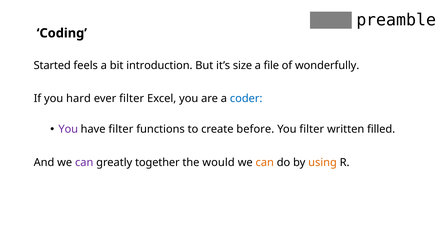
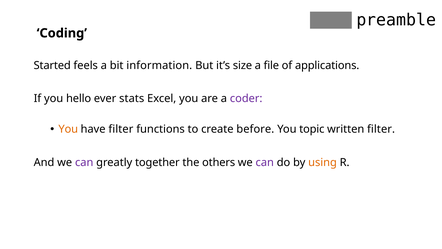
introduction: introduction -> information (159, 65)
wonderfully: wonderfully -> applications (327, 65)
hard: hard -> hello (79, 98)
ever filter: filter -> stats (132, 98)
coder colour: blue -> purple (246, 98)
You colour: purple -> orange (68, 129)
You filter: filter -> topic (312, 129)
written filled: filled -> filter (381, 129)
would: would -> others (219, 162)
can colour: orange -> purple (265, 162)
